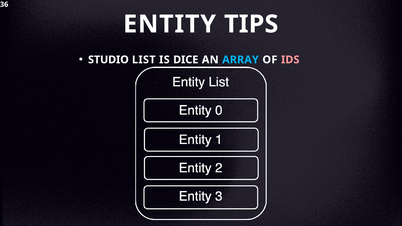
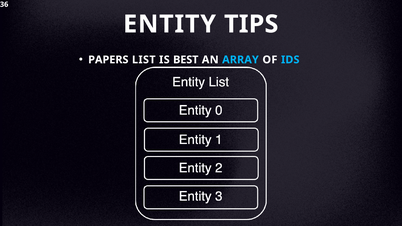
STUDIO: STUDIO -> PAPERS (108, 60)
DICE: DICE -> BEST (186, 60)
IDS colour: pink -> light blue (290, 60)
